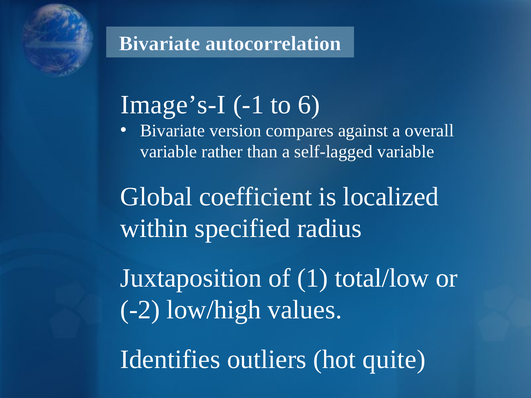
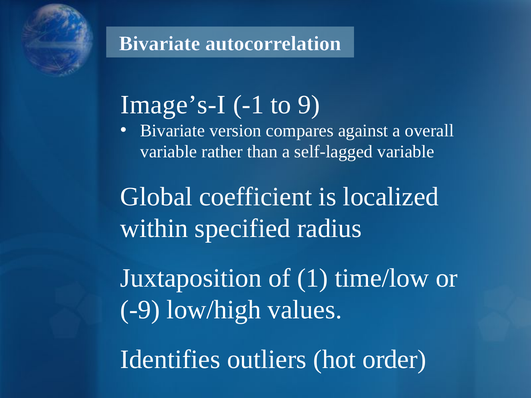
6: 6 -> 9 (309, 105)
total/low: total/low -> time/low (382, 278)
-2: -2 -> -9 (140, 310)
quite: quite -> order (394, 360)
